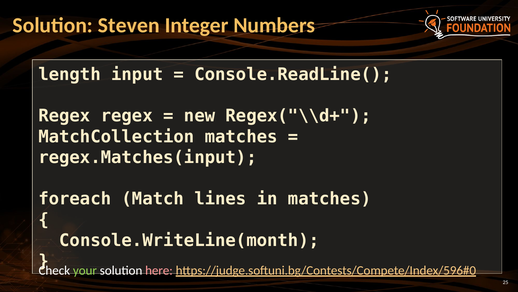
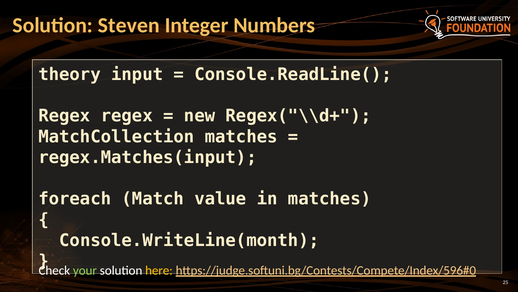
length: length -> theory (70, 74)
lines: lines -> value (220, 199)
here colour: pink -> yellow (159, 270)
